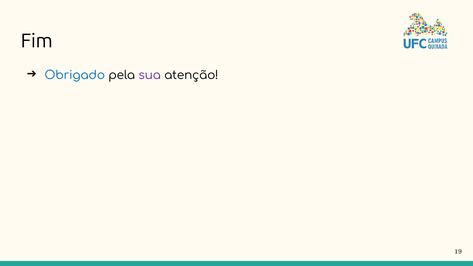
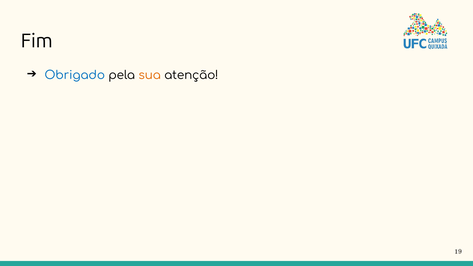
sua colour: purple -> orange (150, 75)
